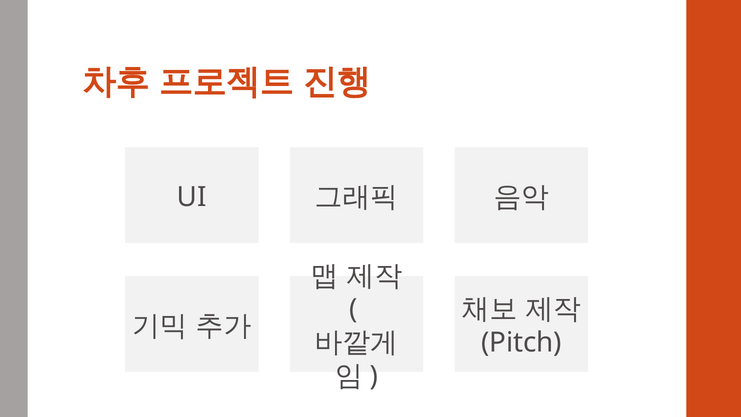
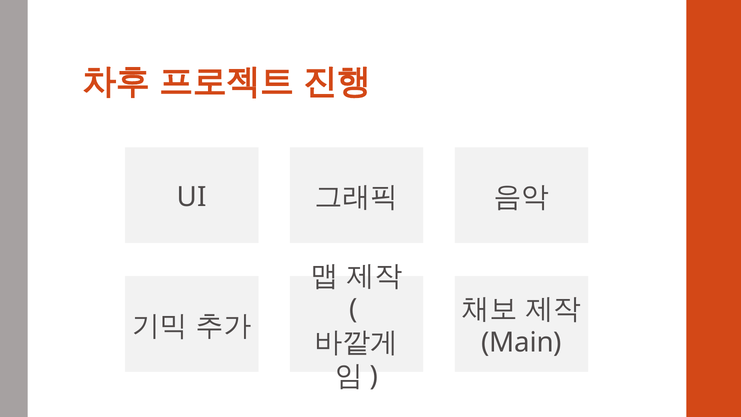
Pitch: Pitch -> Main (522, 342)
